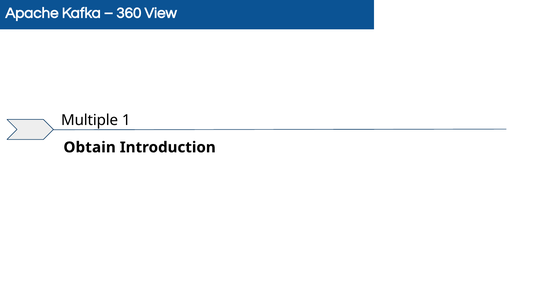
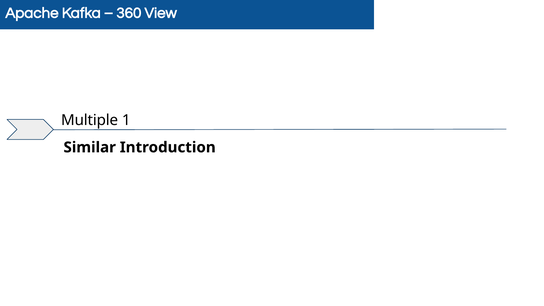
Obtain: Obtain -> Similar (90, 147)
